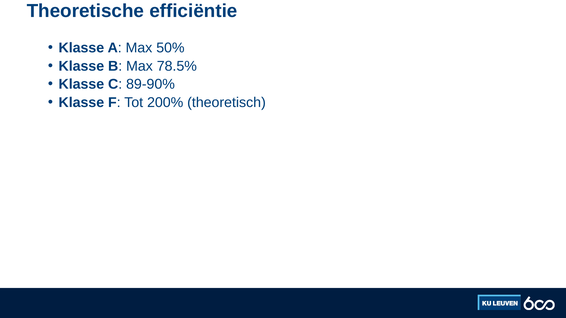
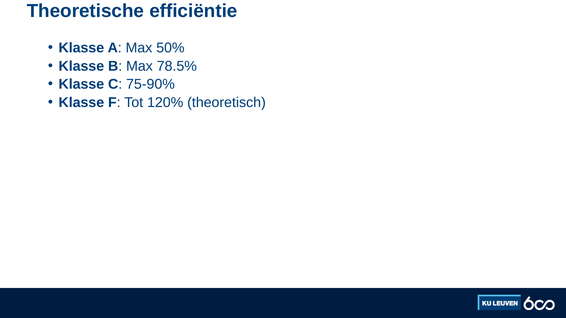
89-90%: 89-90% -> 75-90% (150, 84)
200%: 200% -> 120% (165, 103)
